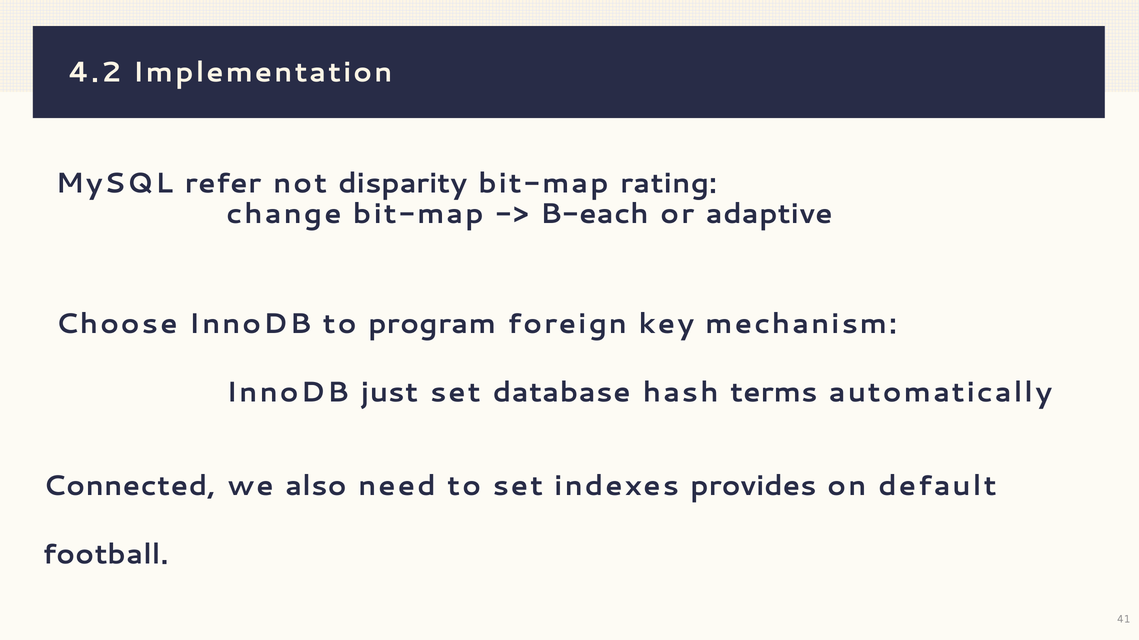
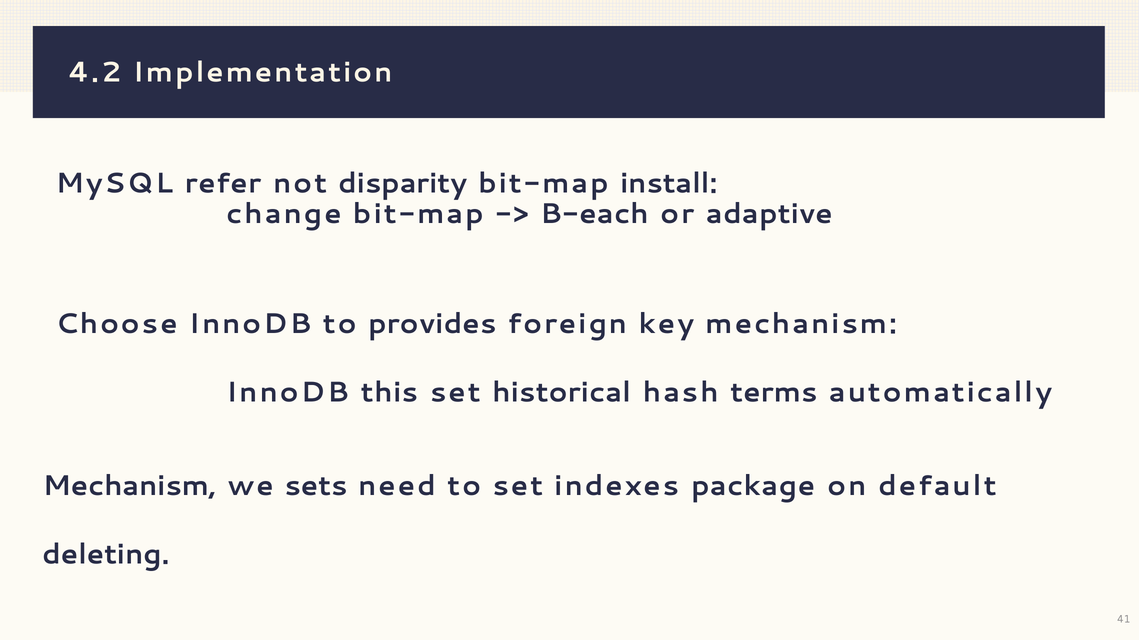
rating: rating -> install (669, 184)
program: program -> provides (432, 324)
just: just -> this (390, 393)
database: database -> historical (562, 393)
Connected: Connected -> Mechanism (130, 487)
also: also -> sets (316, 487)
provides: provides -> package (753, 487)
football: football -> deleting (106, 555)
